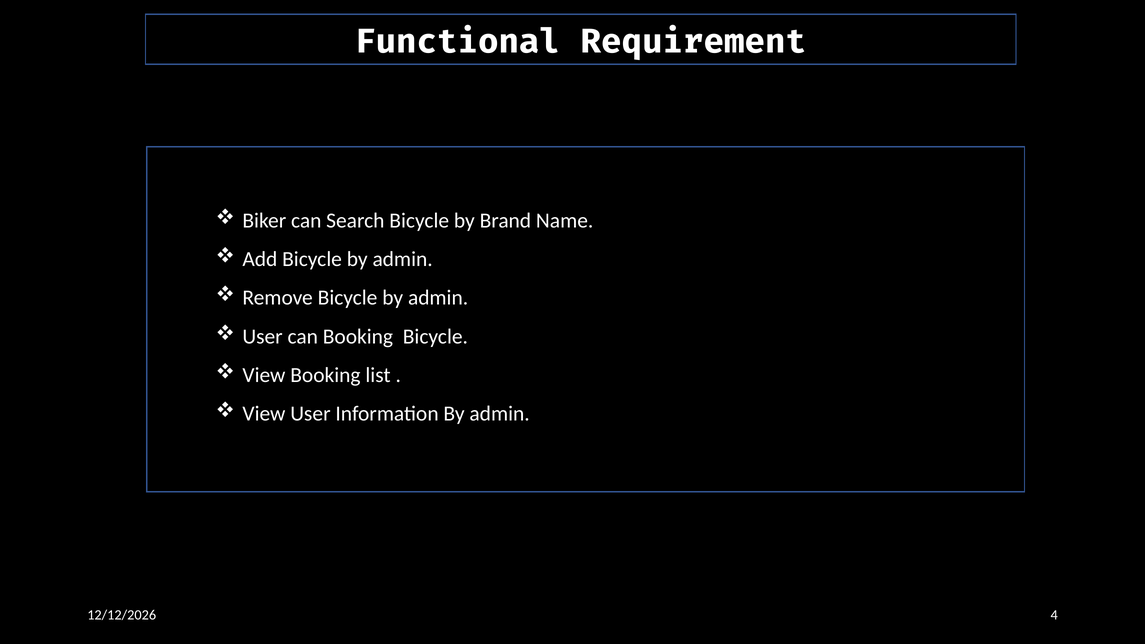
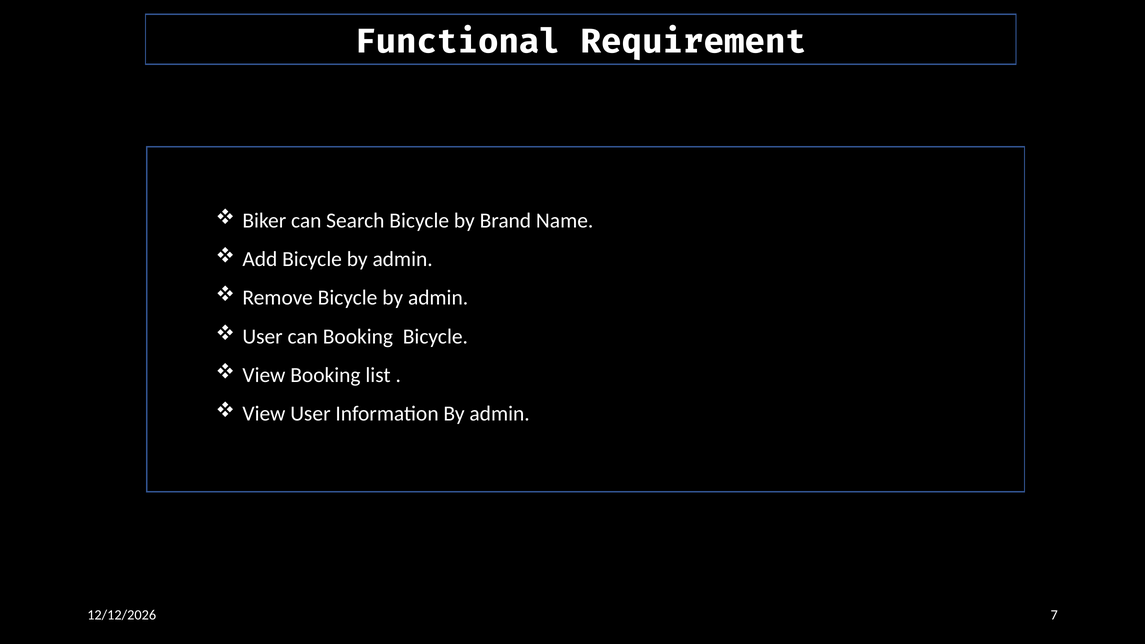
4: 4 -> 7 (1054, 615)
